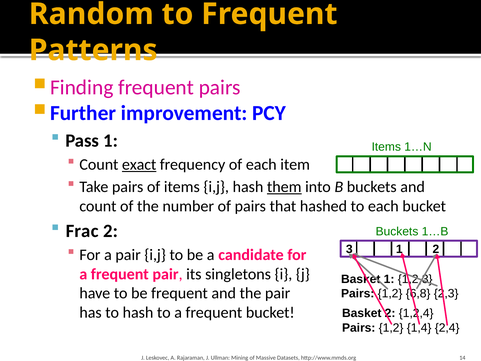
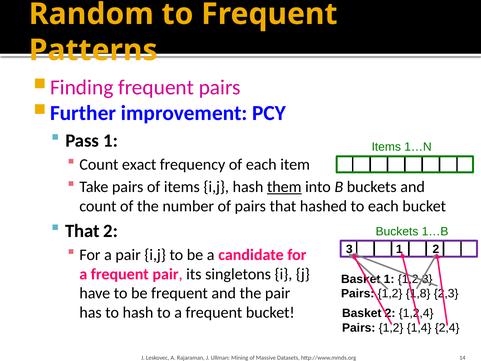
exact underline: present -> none (139, 164)
Frac: Frac -> That (82, 231)
6,8: 6,8 -> 1,8 (418, 293)
